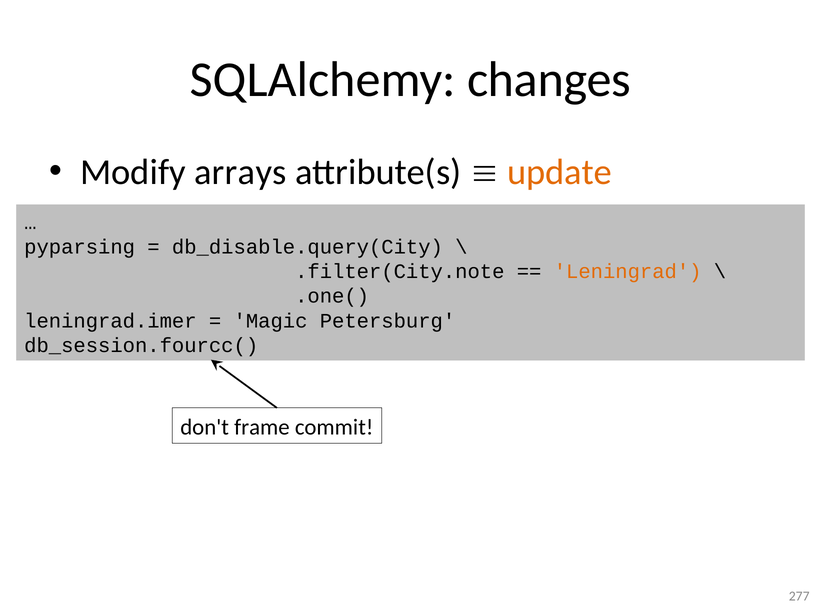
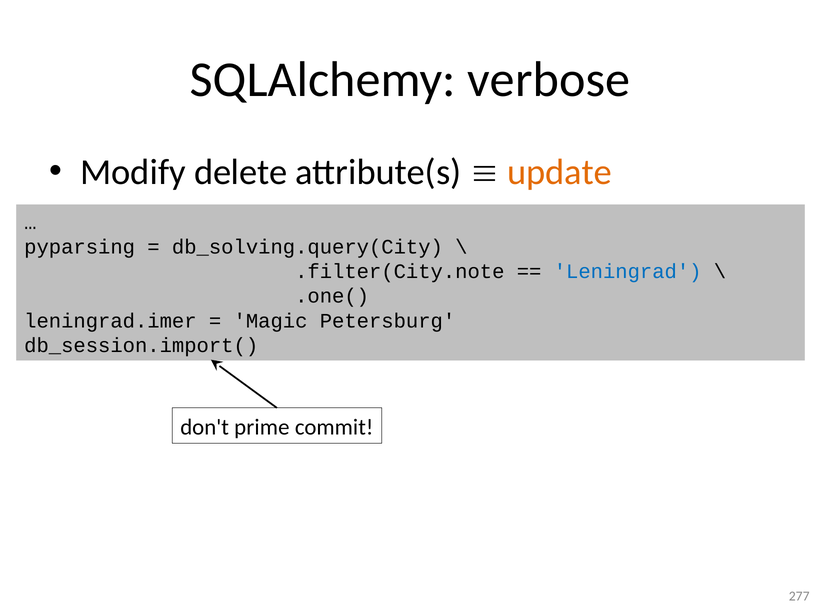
changes: changes -> verbose (549, 79)
arrays: arrays -> delete (241, 172)
db_disable.query(City: db_disable.query(City -> db_solving.query(City (307, 247)
Leningrad colour: orange -> blue (628, 271)
db_session.fourcc(: db_session.fourcc( -> db_session.import( (141, 345)
frame: frame -> prime (262, 427)
